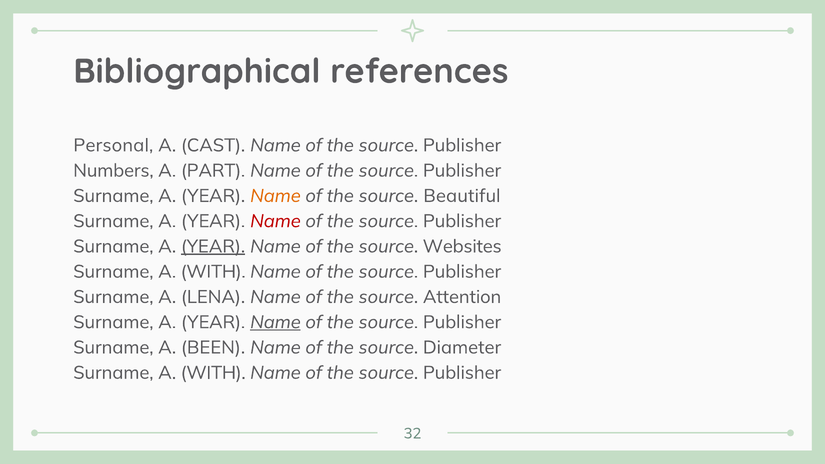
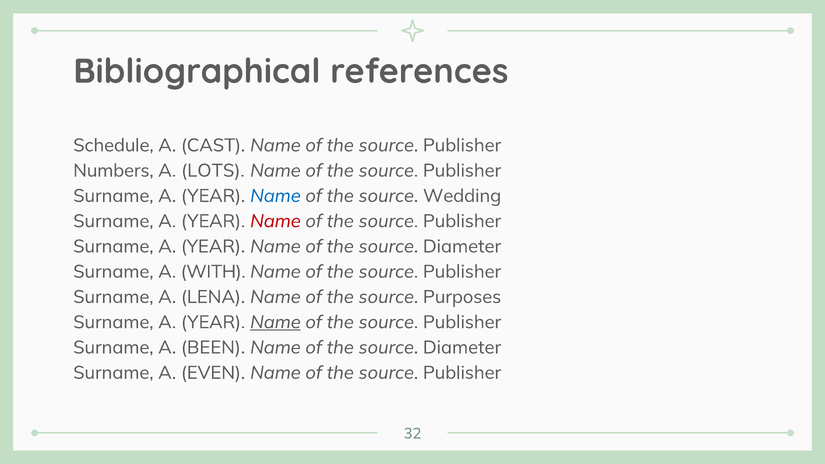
Personal: Personal -> Schedule (113, 145)
PART: PART -> LOTS (213, 171)
Name colour: orange -> blue (275, 196)
Beautiful: Beautiful -> Wedding (462, 196)
YEAR underline: present -> none (213, 246)
Websites: Websites -> Diameter (462, 246)
Attention: Attention -> Purposes (462, 297)
WITH: WITH -> EVEN (213, 373)
